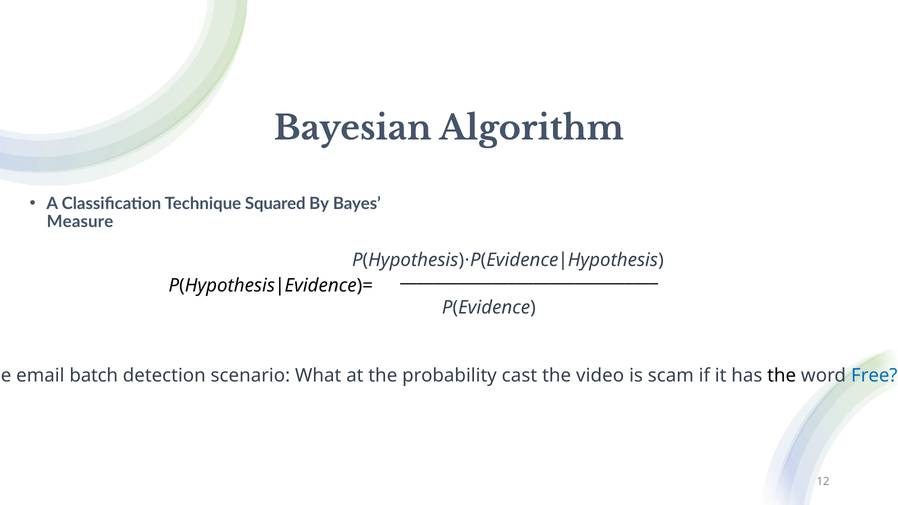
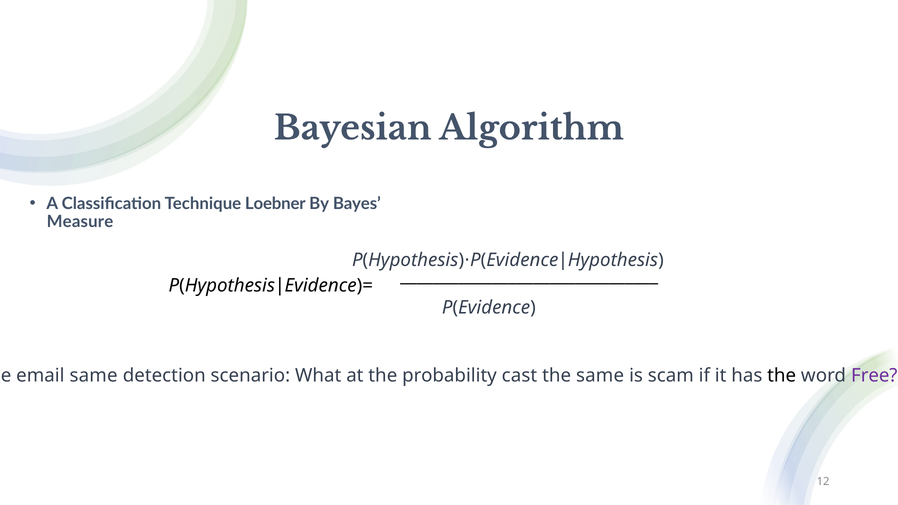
Squared: Squared -> Loebner (275, 204)
email batch: batch -> same (94, 376)
the video: video -> same (600, 376)
Free colour: blue -> purple (874, 376)
